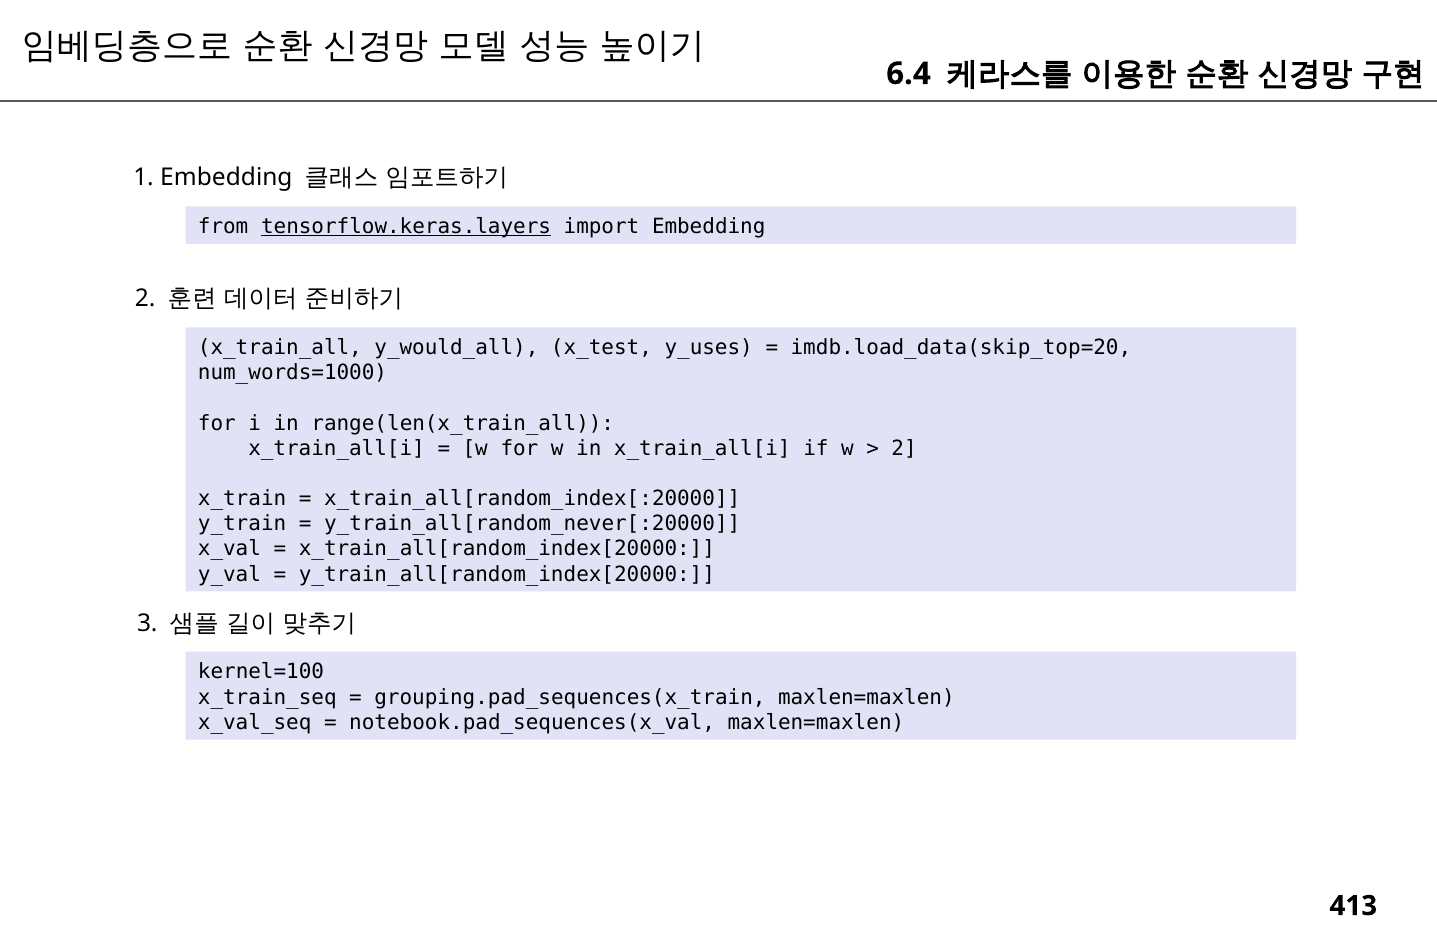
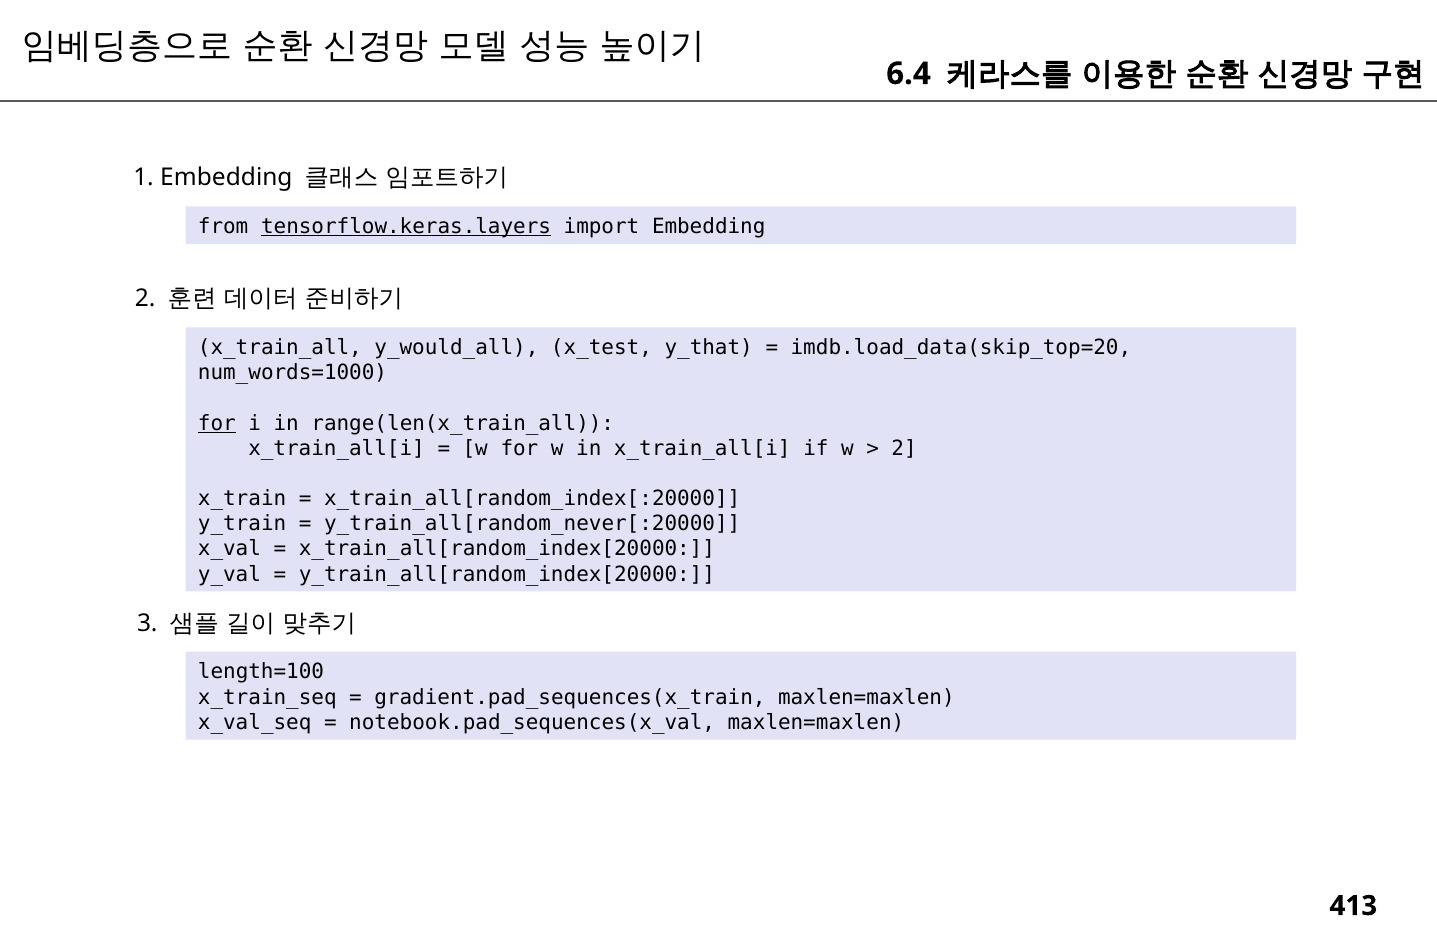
y_uses: y_uses -> y_that (709, 348)
for underline: none -> present (217, 423)
kernel=100: kernel=100 -> length=100 (261, 672)
grouping.pad_sequences(x_train: grouping.pad_sequences(x_train -> gradient.pad_sequences(x_train (570, 697)
